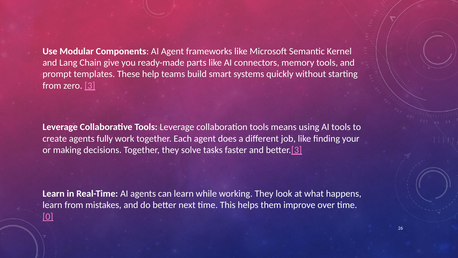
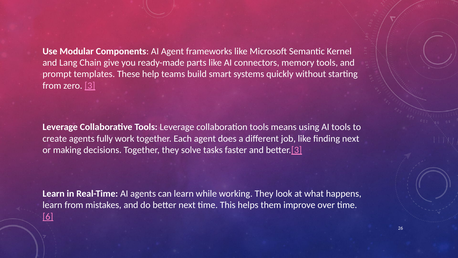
finding your: your -> next (351, 138)
0: 0 -> 6 (48, 216)
